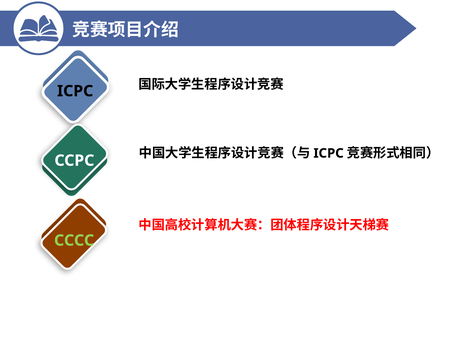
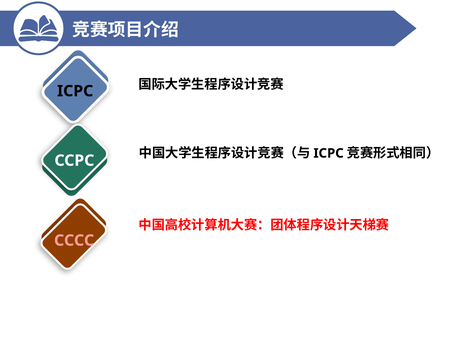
CCCC colour: light green -> pink (74, 241)
